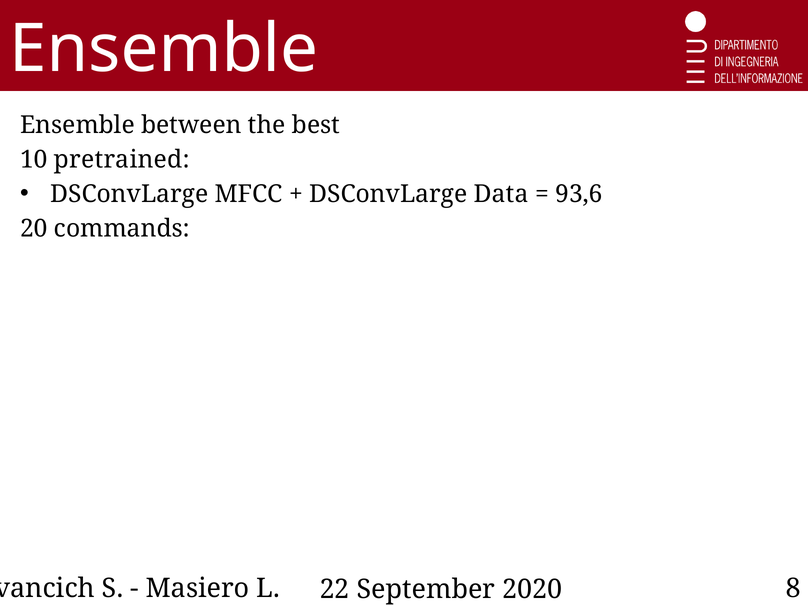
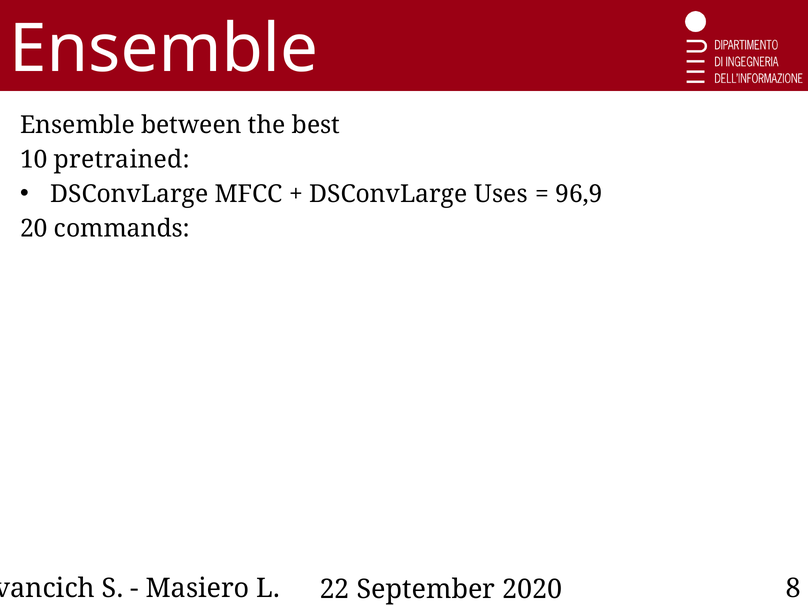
Data: Data -> Uses (501, 194)
93,6: 93,6 -> 96,9 (579, 194)
